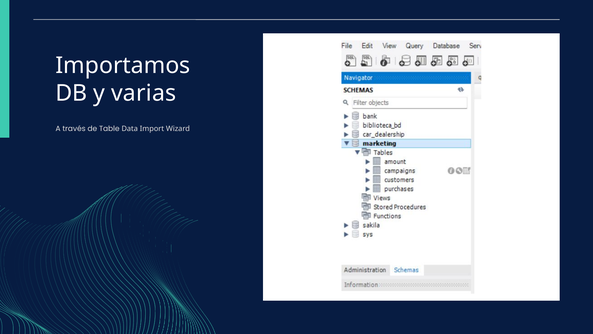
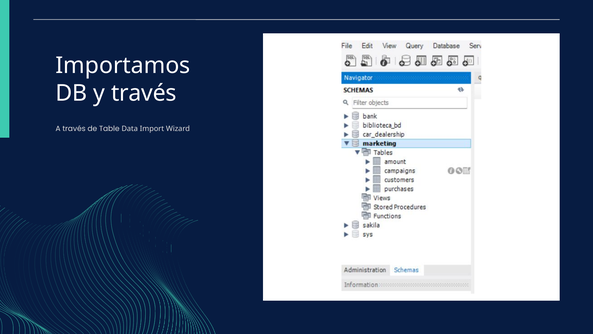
y varias: varias -> través (144, 93)
